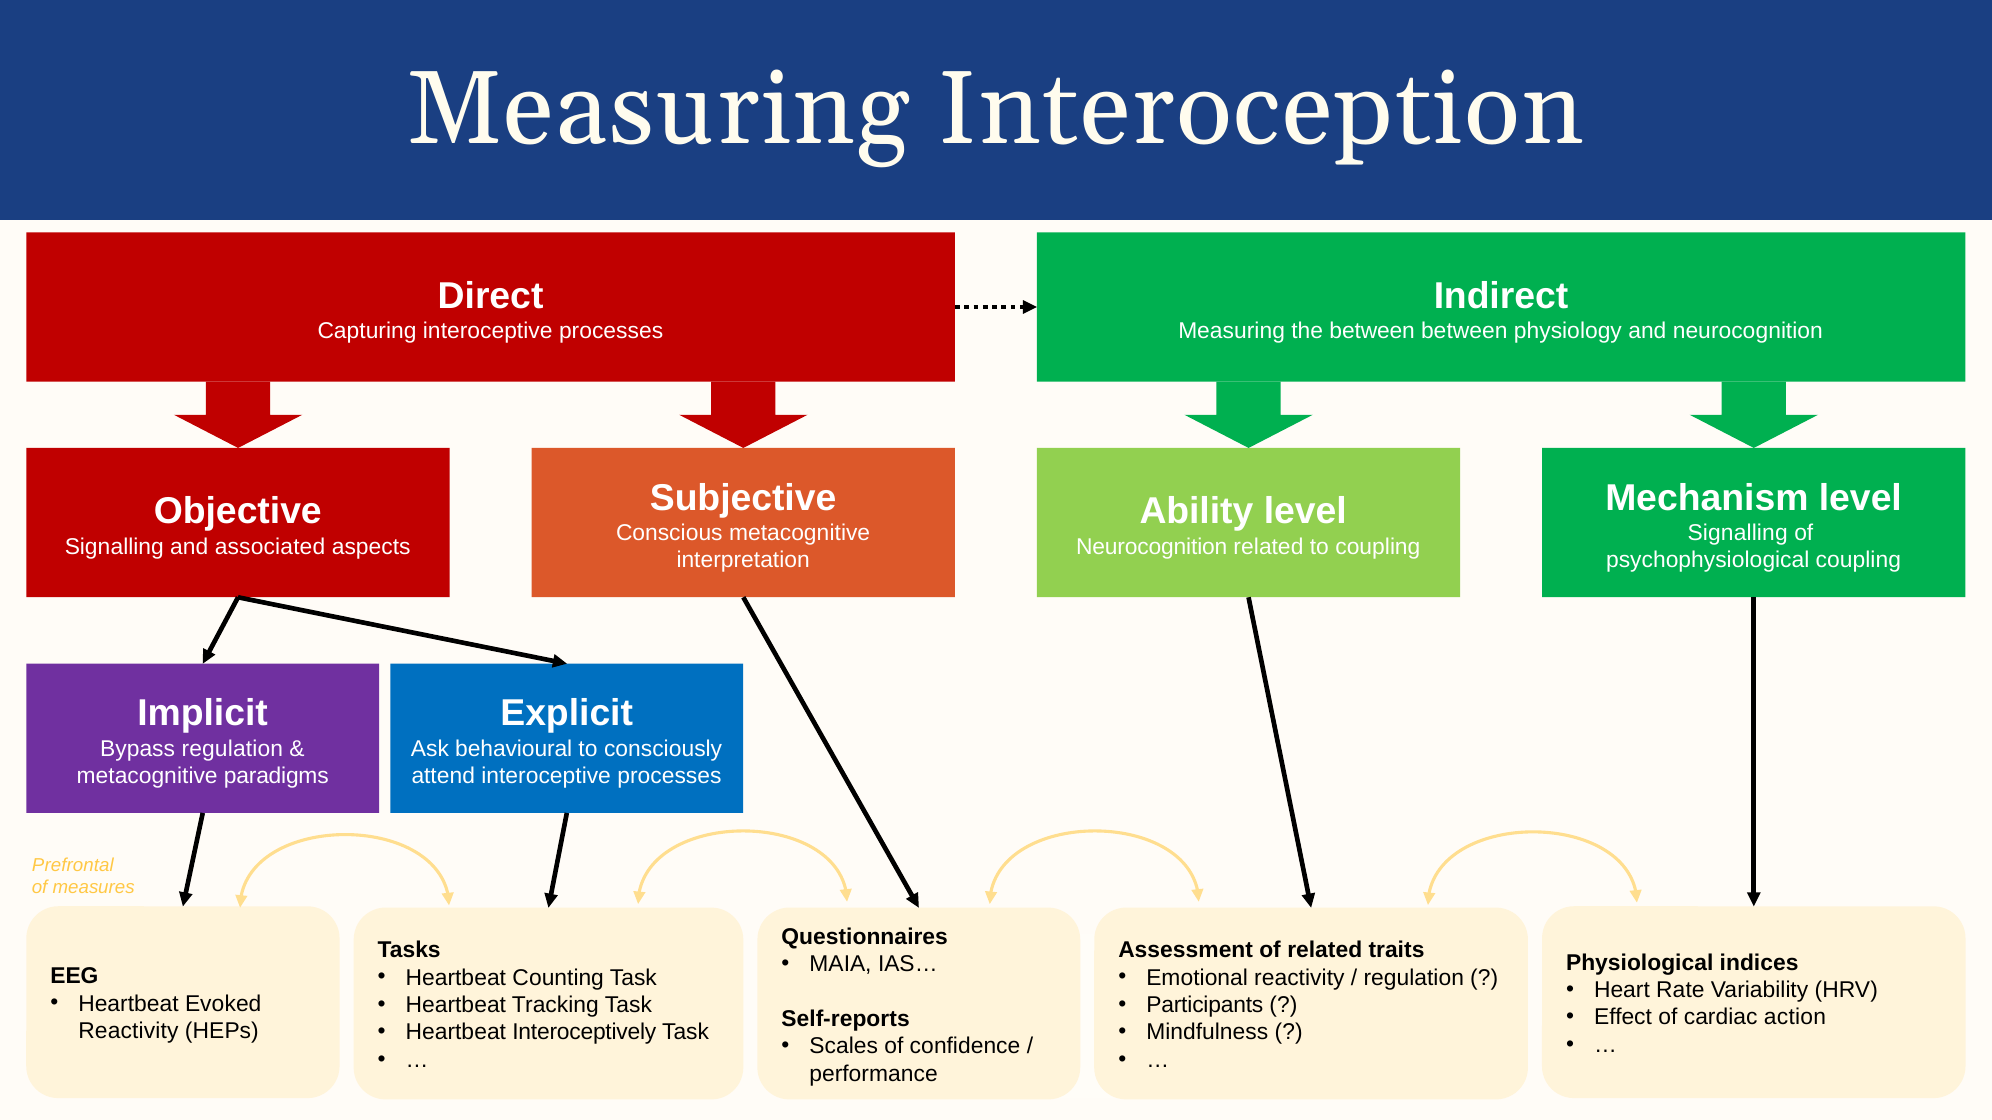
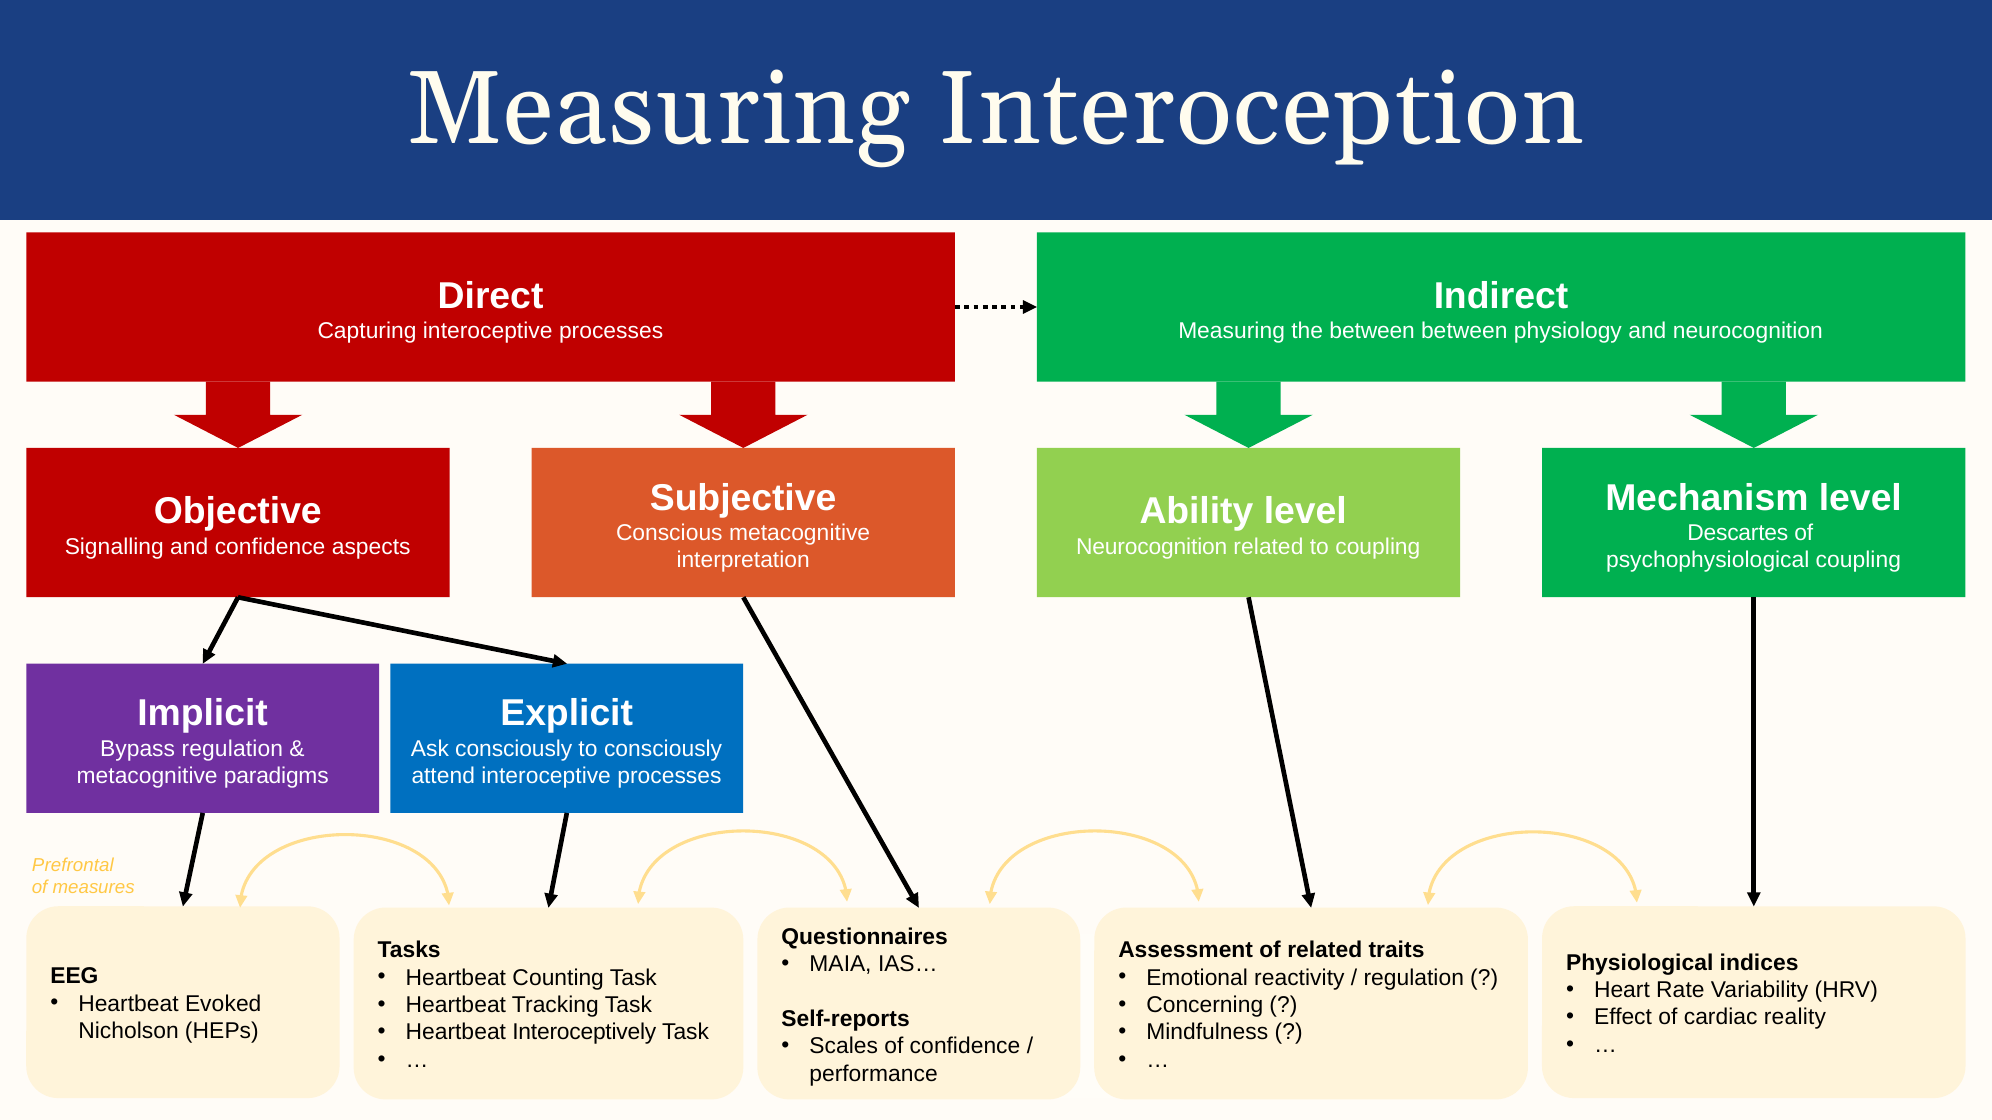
Signalling: Signalling -> Descartes (1738, 533)
and associated: associated -> confidence (270, 547)
Ask behavioural: behavioural -> consciously (514, 749)
Participants: Participants -> Concerning (1205, 1005)
action: action -> reality (1795, 1018)
Reactivity: Reactivity -> Nicholson (129, 1032)
